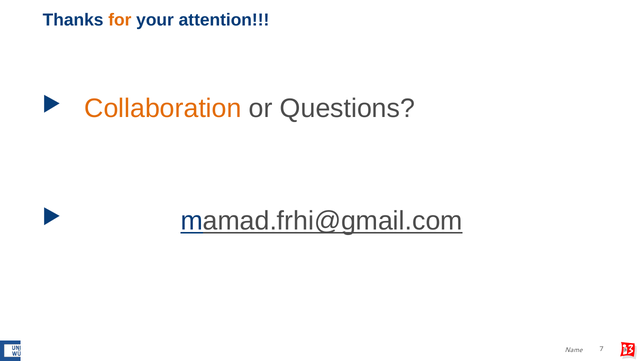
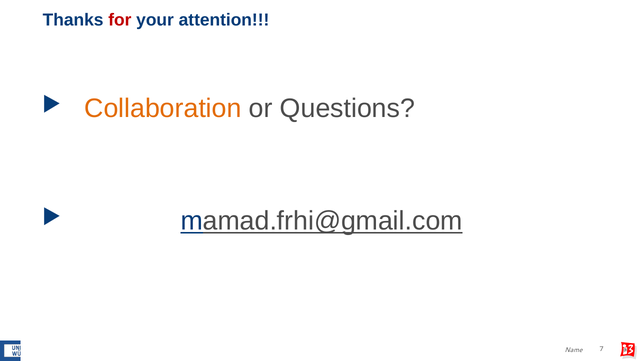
for colour: orange -> red (120, 20)
